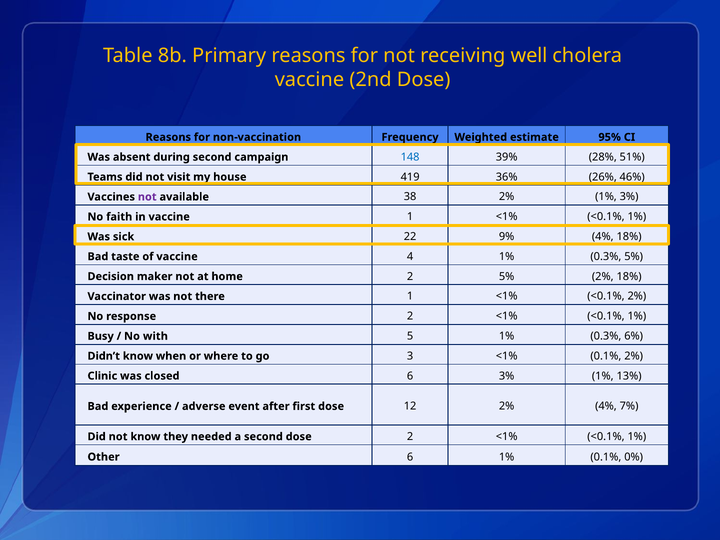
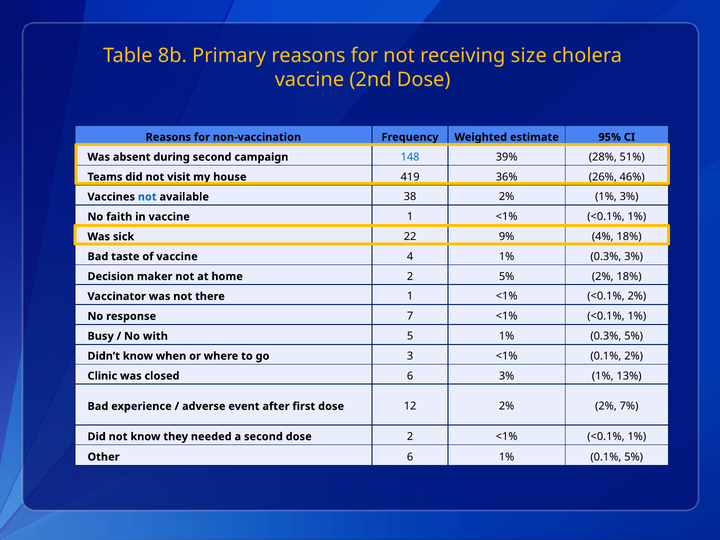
well: well -> size (529, 56)
not colour: purple -> blue (147, 197)
0.3% 5%: 5% -> 3% (634, 257)
response 2: 2 -> 7 (410, 316)
0.3% 6%: 6% -> 5% (634, 336)
2% 4%: 4% -> 2% (606, 406)
0.1% 0%: 0% -> 5% (634, 457)
